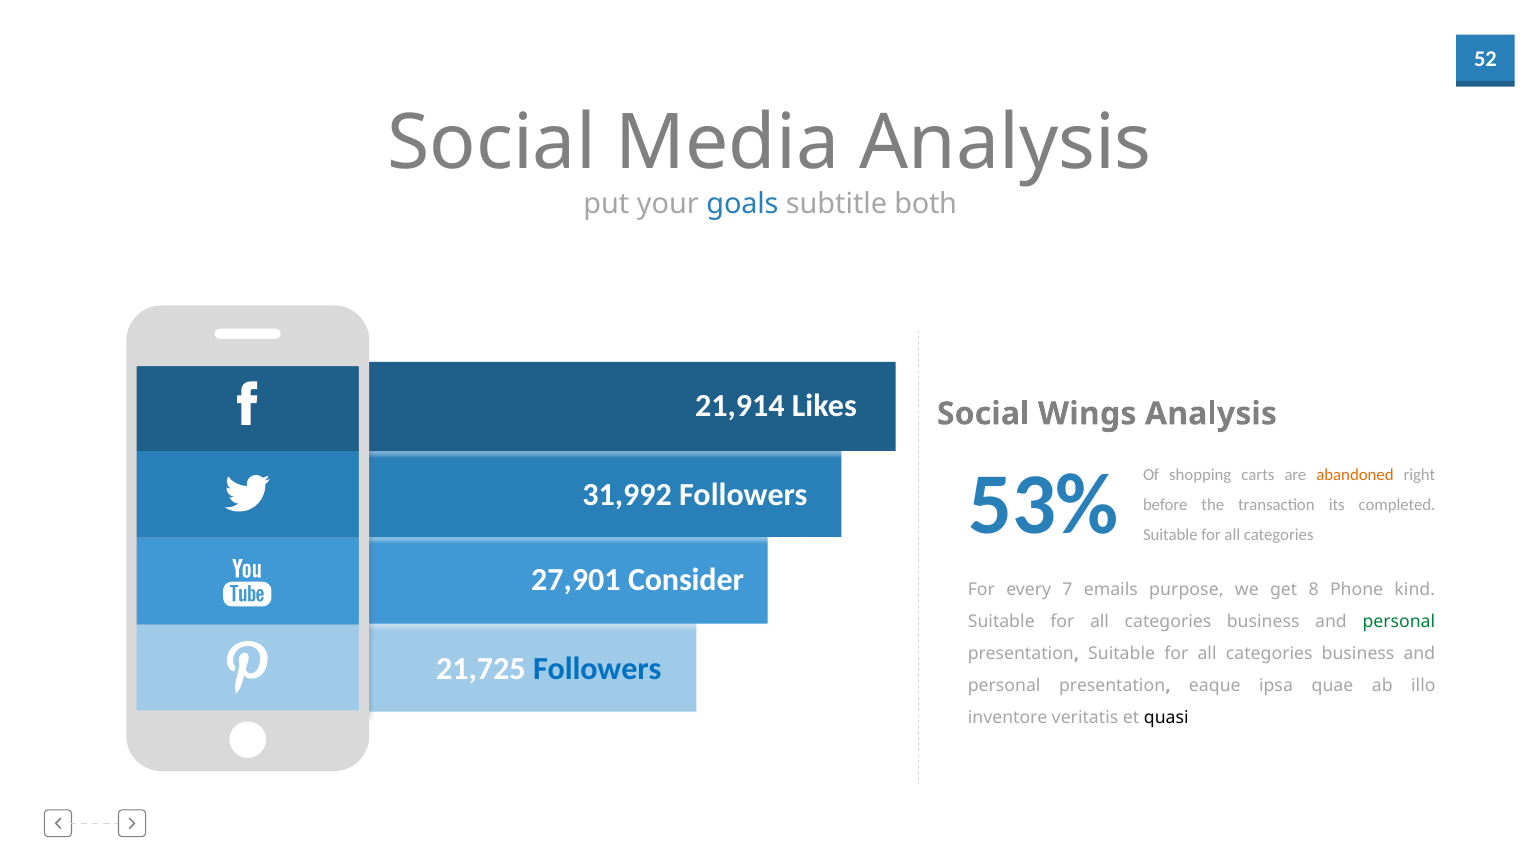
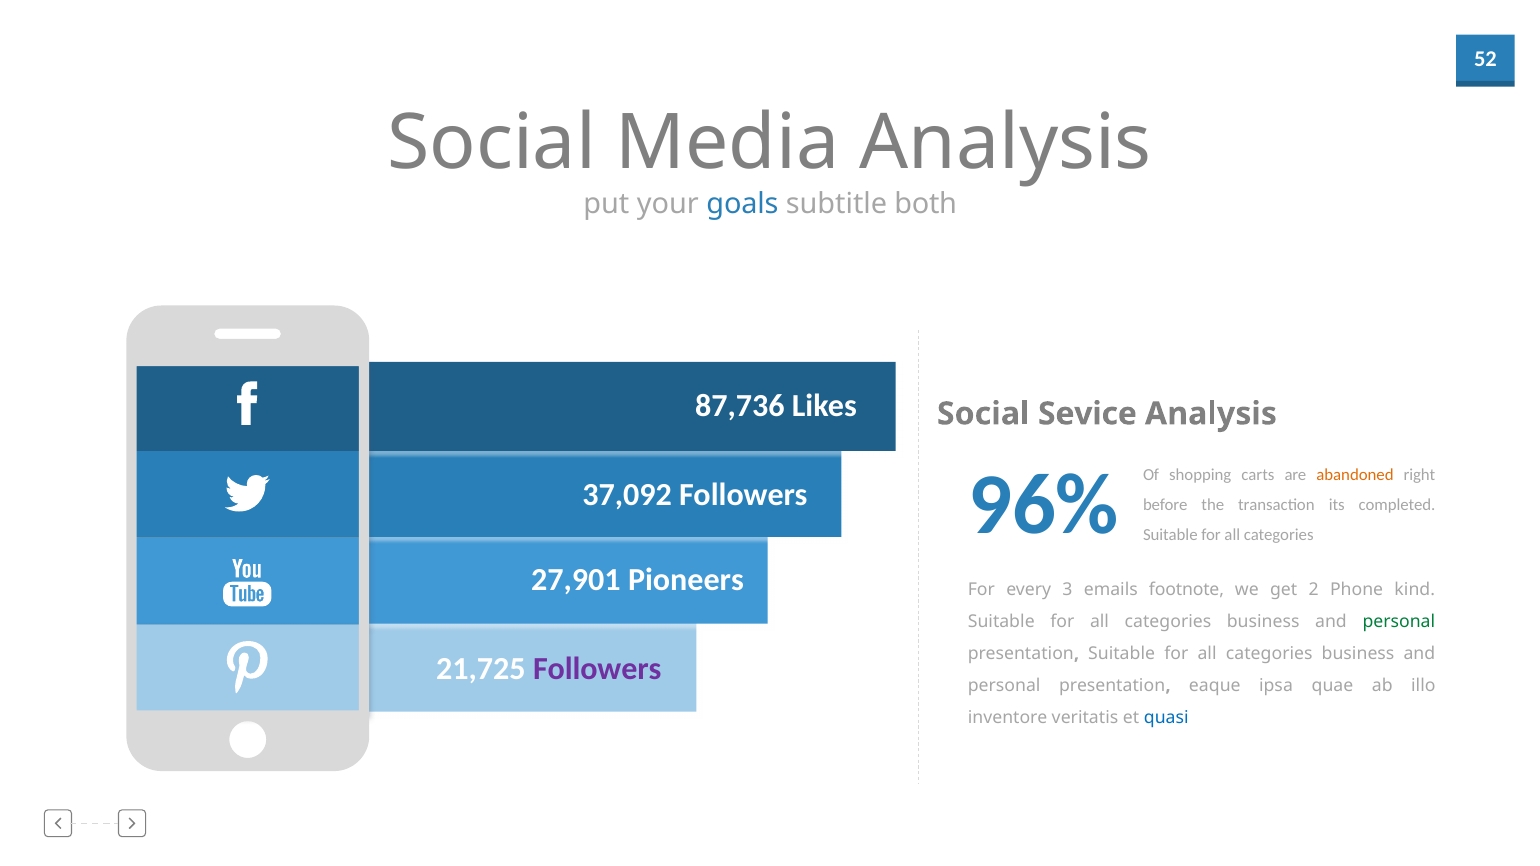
21,914: 21,914 -> 87,736 (740, 406)
Wings: Wings -> Sevice (1087, 414)
53%: 53% -> 96% (1044, 505)
31,992: 31,992 -> 37,092 (627, 495)
Consider: Consider -> Pioneers (686, 580)
7: 7 -> 3 (1067, 590)
purpose: purpose -> footnote (1186, 590)
8: 8 -> 2 (1314, 590)
Followers colour: blue -> purple (597, 669)
quasi colour: black -> blue (1166, 717)
